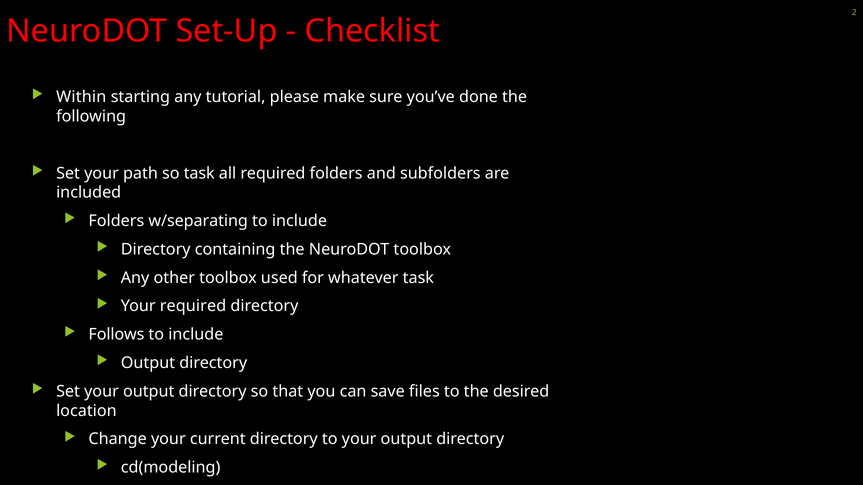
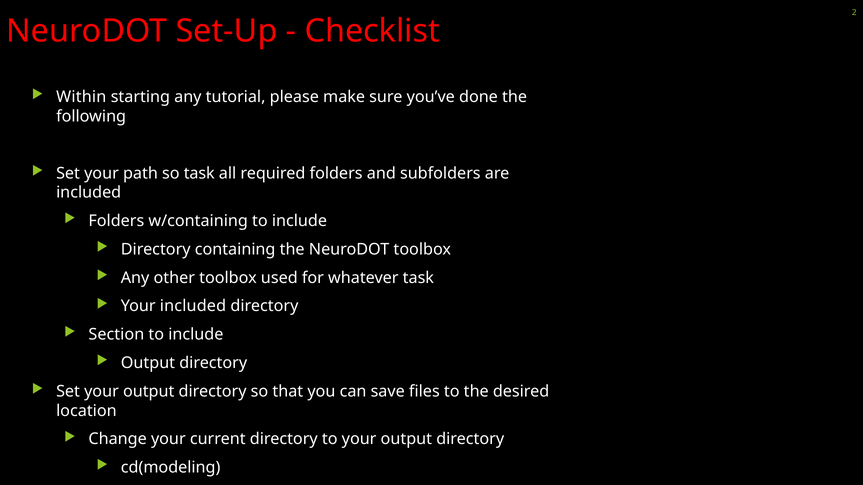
w/separating: w/separating -> w/containing (198, 221)
Your required: required -> included (193, 306)
Follows: Follows -> Section (116, 335)
